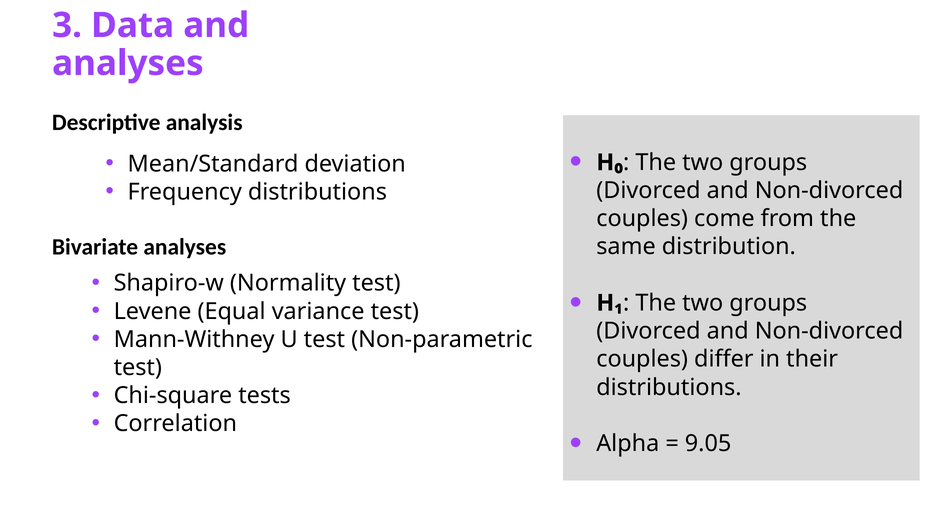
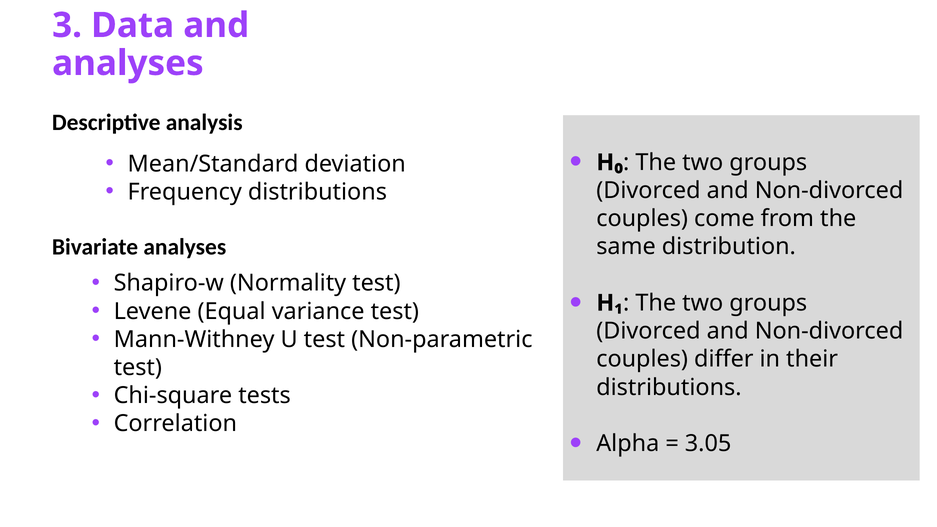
9.05: 9.05 -> 3.05 (708, 444)
